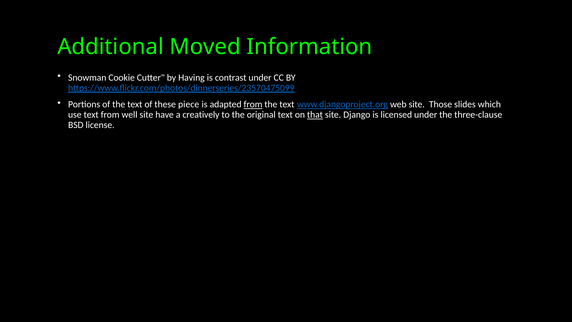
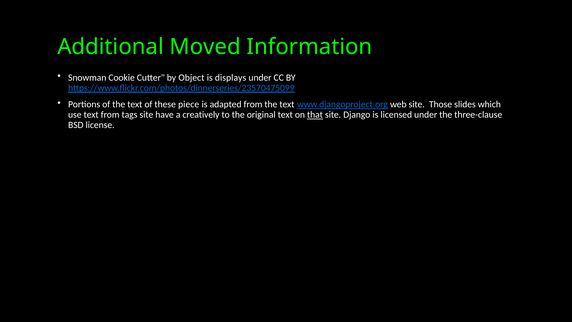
Having: Having -> Object (191, 78)
contrast: contrast -> displays (231, 78)
from underline: present -> none (253, 104)
well: well -> tags (130, 115)
